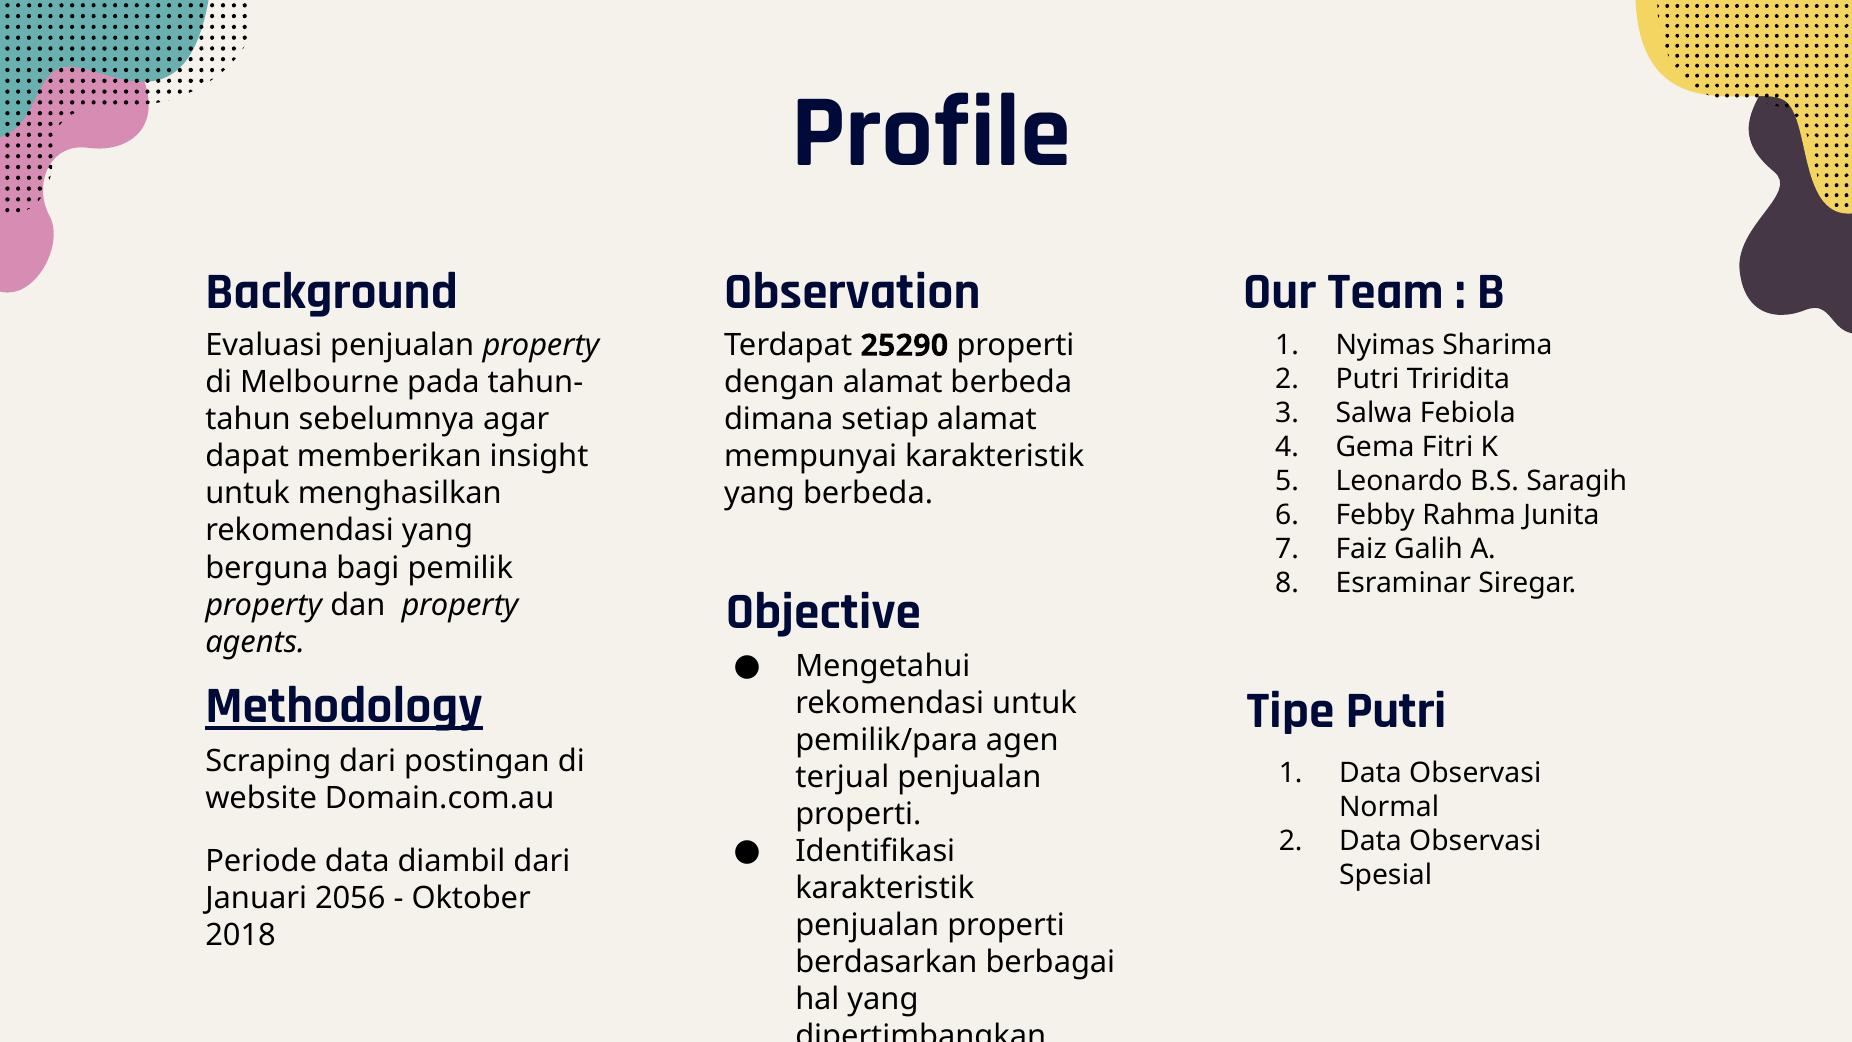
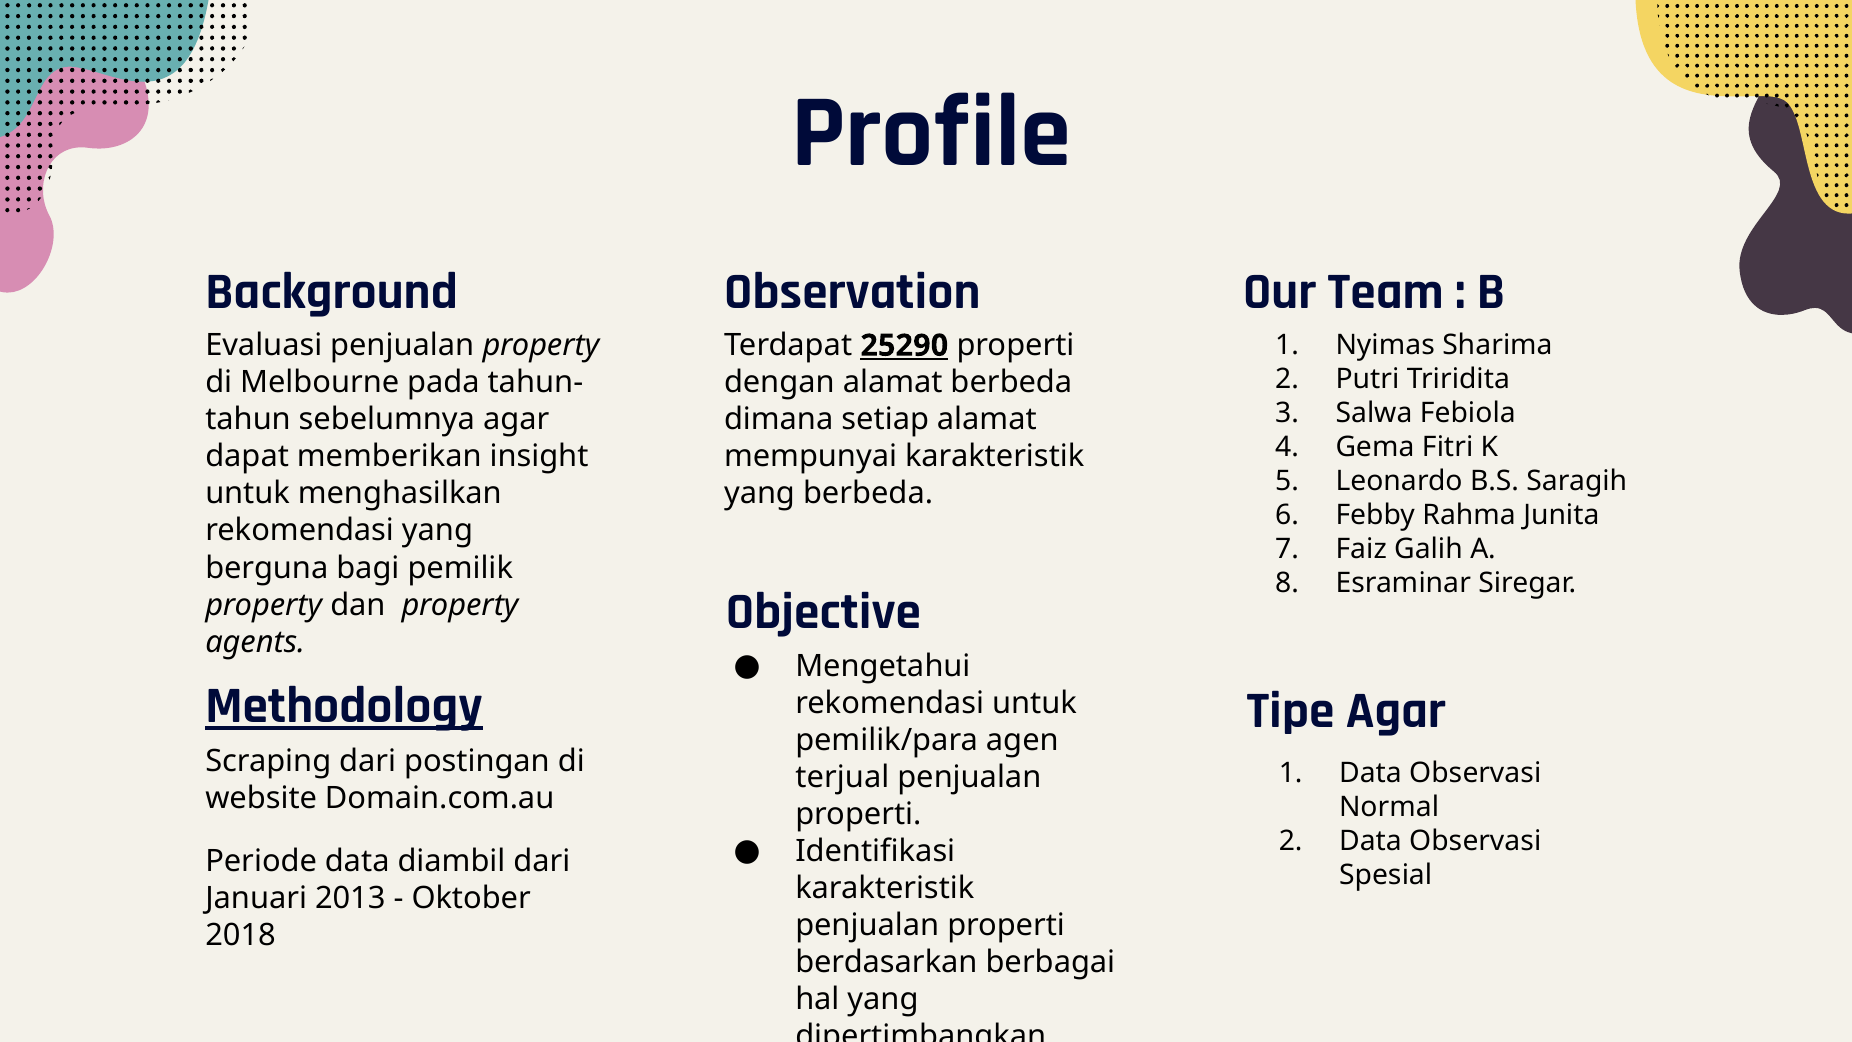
25290 underline: none -> present (904, 345)
Tipe Putri: Putri -> Agar (1396, 711)
2056: 2056 -> 2013 (350, 898)
